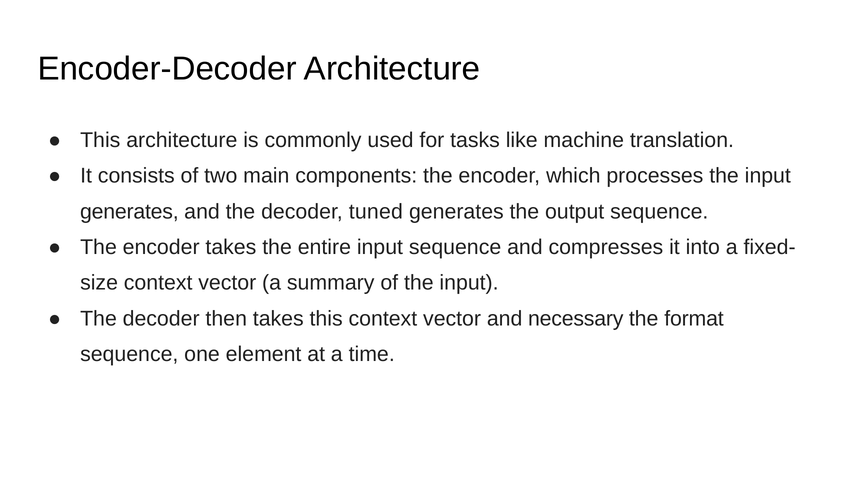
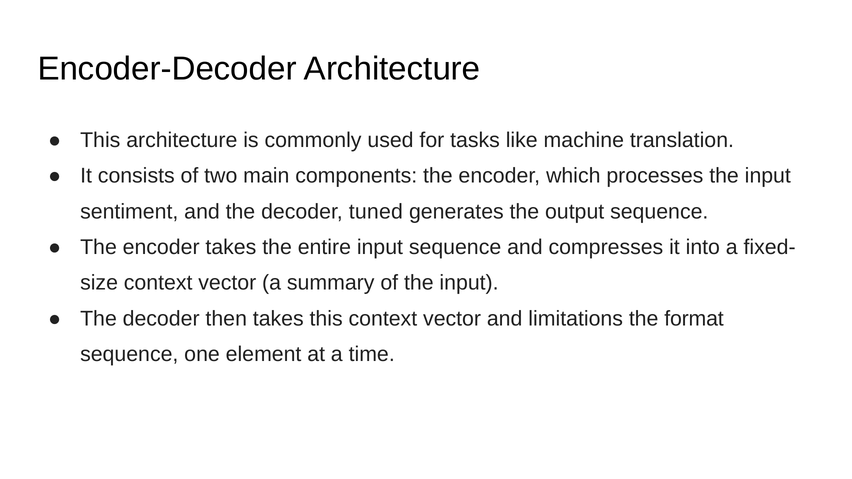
generates: generates -> sentiment (129, 212)
necessary: necessary -> limitations (576, 319)
